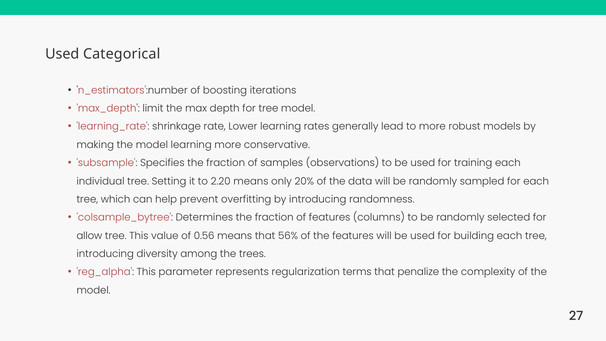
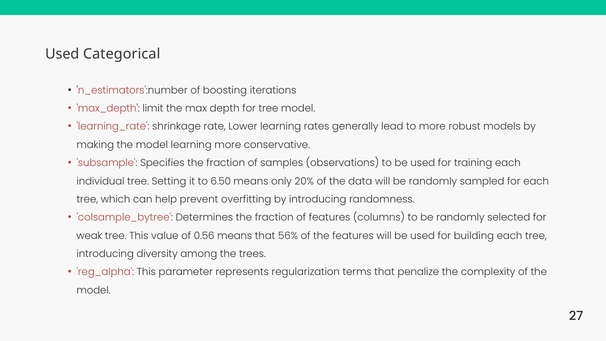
2.20: 2.20 -> 6.50 (221, 181)
allow: allow -> weak (89, 236)
